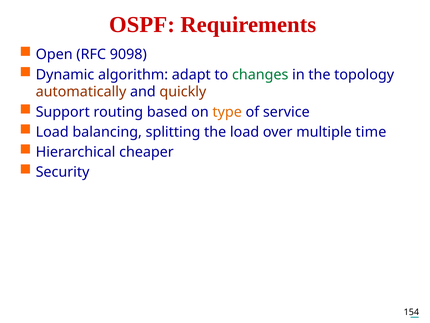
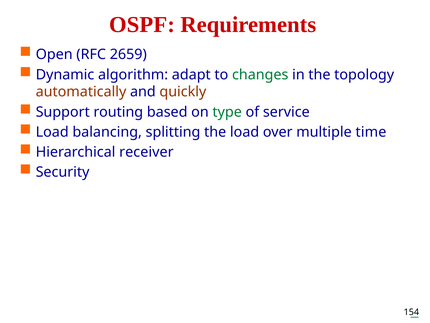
9098: 9098 -> 2659 (128, 54)
type colour: orange -> green (227, 112)
cheaper: cheaper -> receiver (146, 152)
